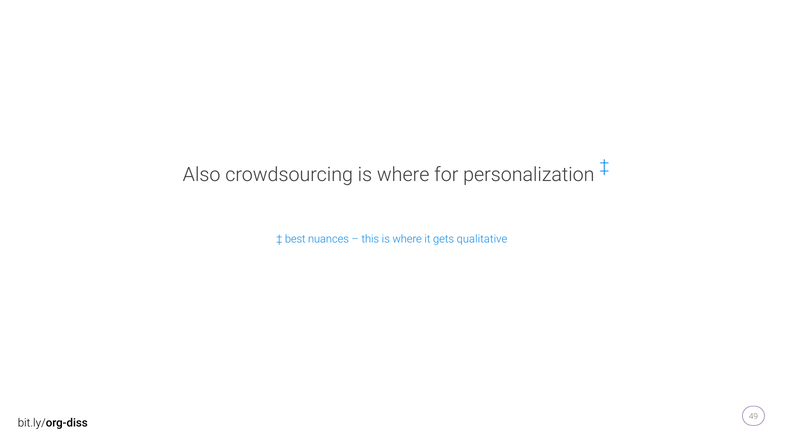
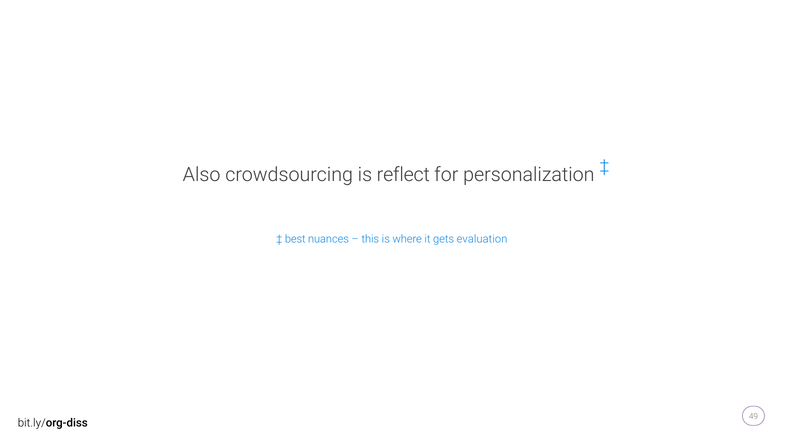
crowdsourcing is where: where -> reflect (403, 175)
qualitative: qualitative -> evaluation (482, 239)
